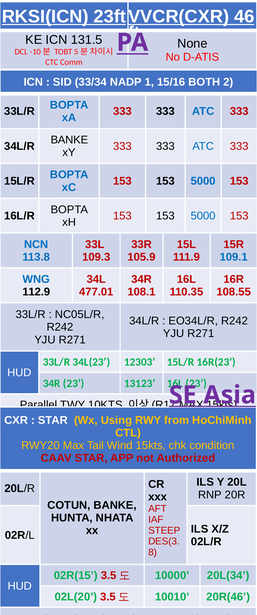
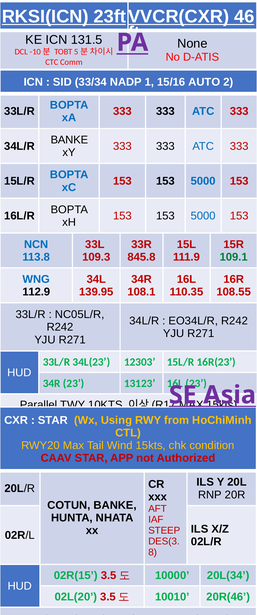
BOTH: BOTH -> AUTO (204, 82)
105.9: 105.9 -> 845.8 (142, 257)
109.1 colour: blue -> green (234, 257)
477.01: 477.01 -> 139.95 (96, 292)
